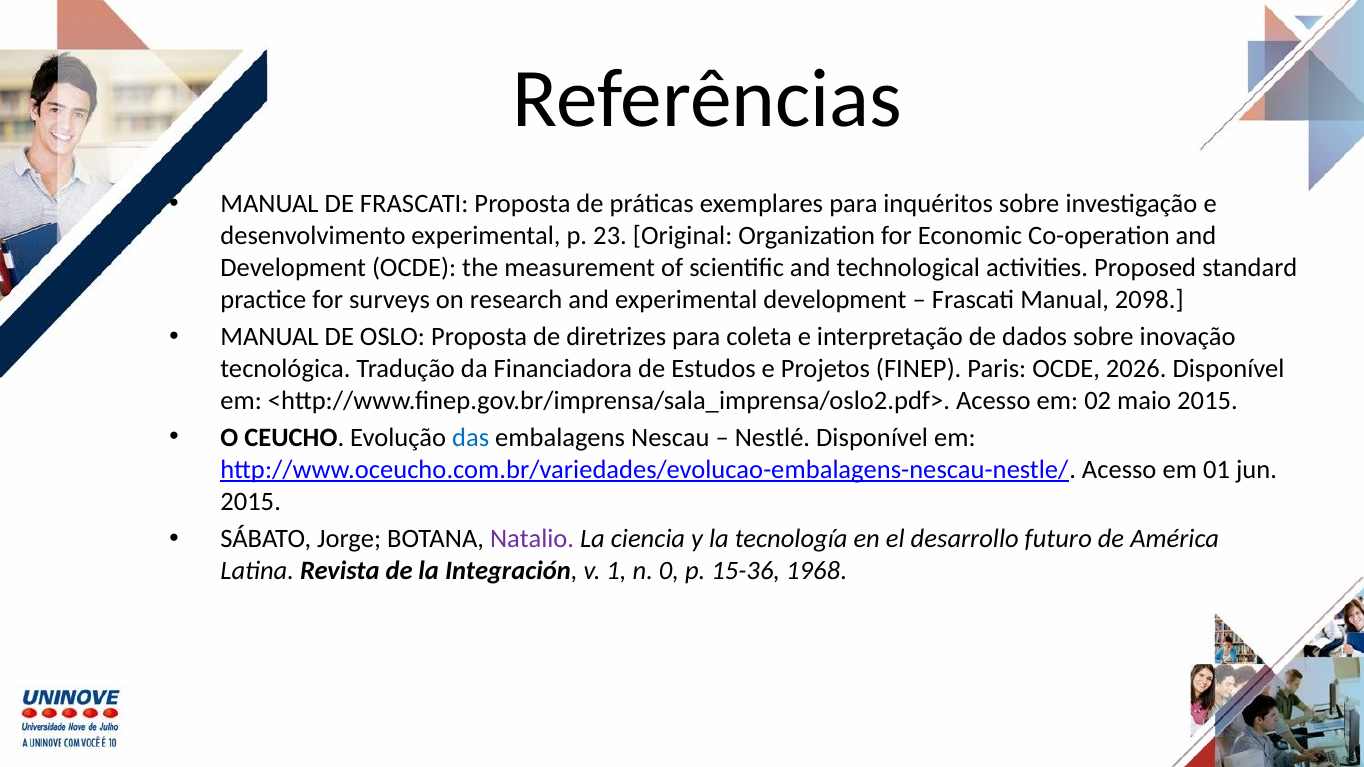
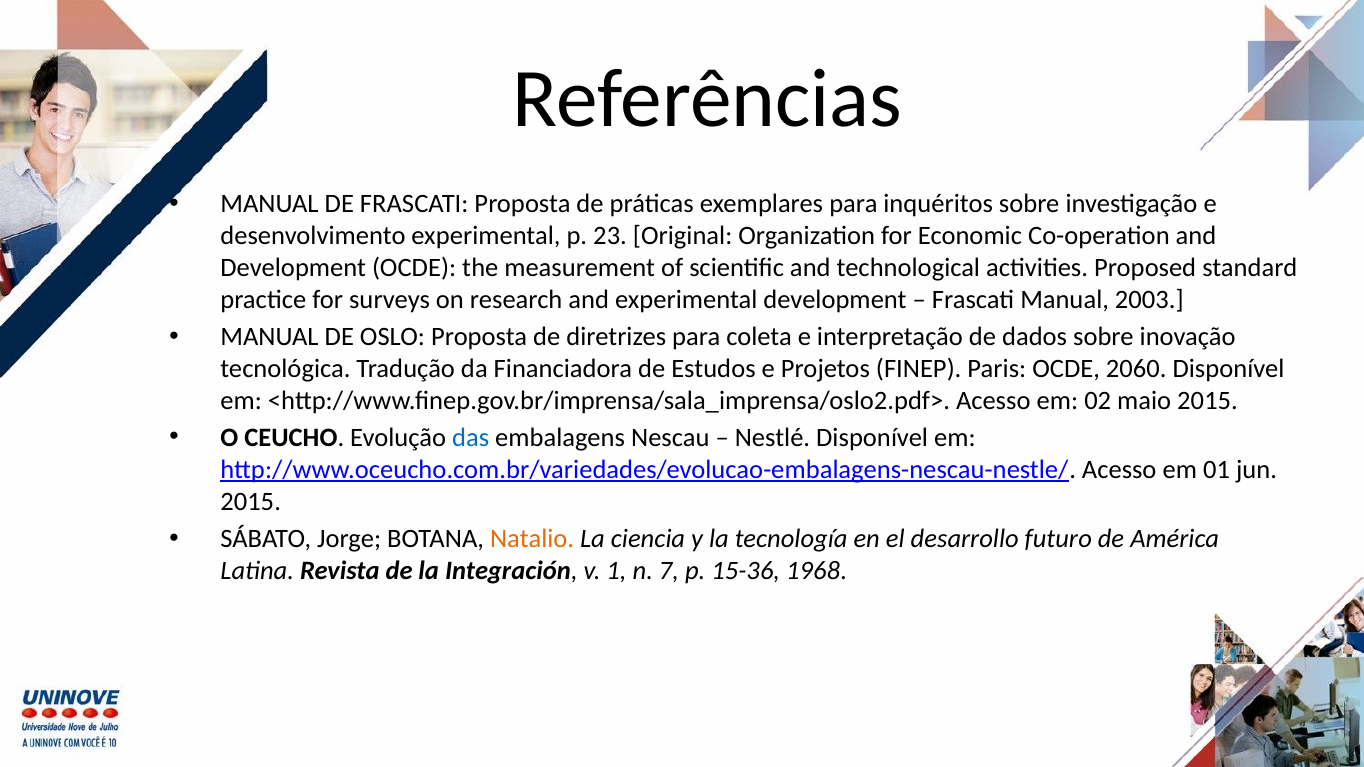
2098: 2098 -> 2003 (1149, 300)
2026: 2026 -> 2060 (1136, 369)
Natalio colour: purple -> orange (532, 539)
0: 0 -> 7 (669, 571)
